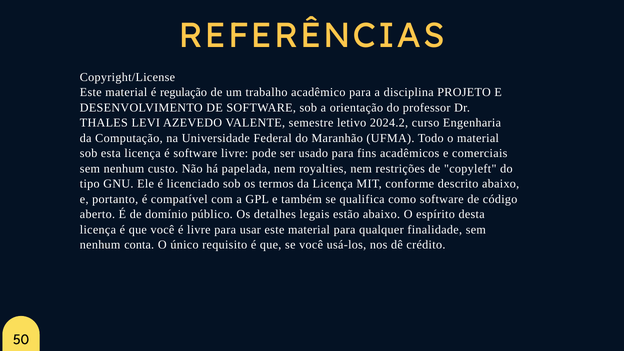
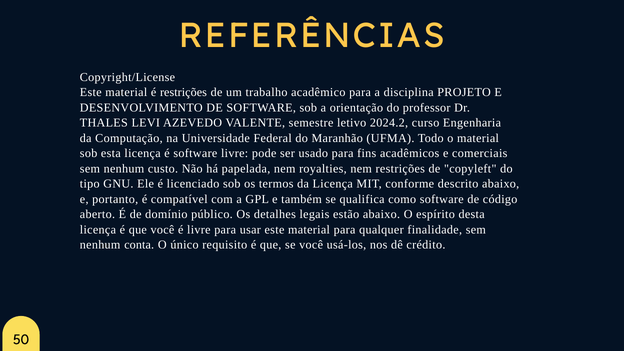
é regulação: regulação -> restrições (183, 92)
